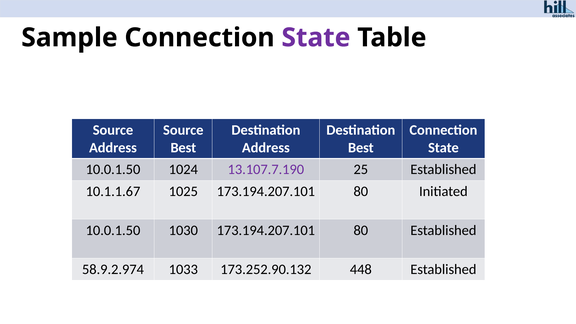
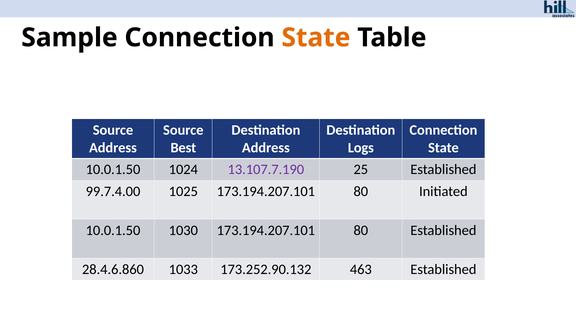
State colour: purple -> orange (316, 38)
Best: Best -> Logs (361, 148)
10.1.1.67: 10.1.1.67 -> 99.7.4.00 (113, 192)
58.9.2.974: 58.9.2.974 -> 28.4.6.860 (113, 269)
448: 448 -> 463 (361, 269)
